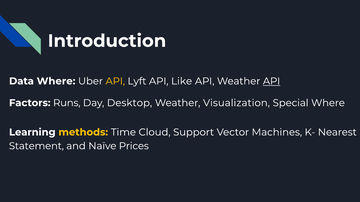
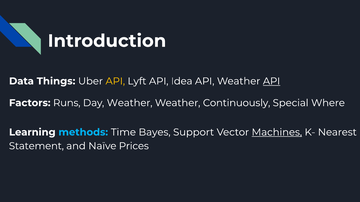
Data Where: Where -> Things (56, 81)
Like: Like -> Idea (182, 81)
Day Desktop: Desktop -> Weather (130, 103)
Visualization: Visualization -> Continuously (237, 103)
methods colour: yellow -> light blue (83, 133)
Cloud: Cloud -> Bayes (155, 133)
Machines underline: none -> present (277, 133)
